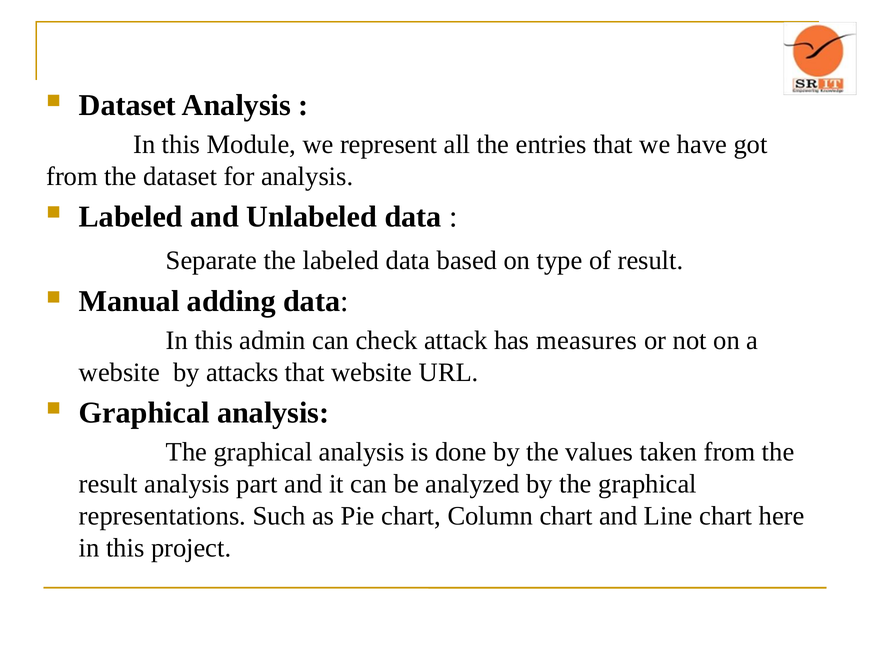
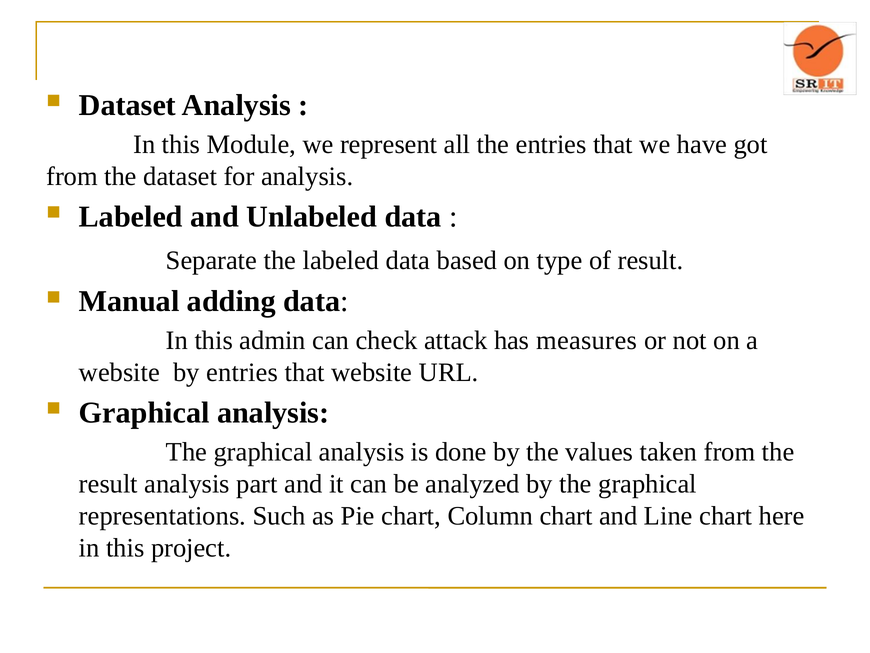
by attacks: attacks -> entries (242, 372)
